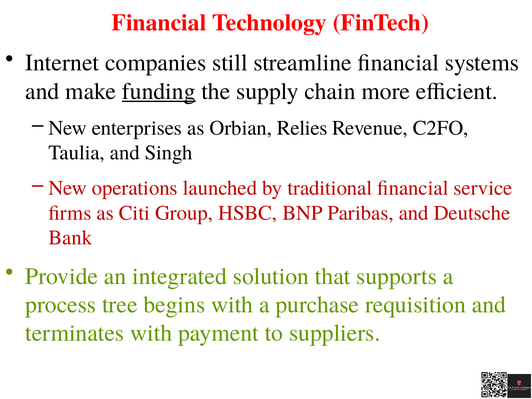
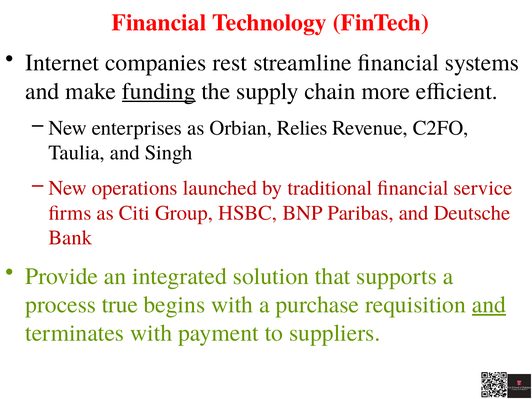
still: still -> rest (230, 63)
tree: tree -> true (120, 305)
and underline: none -> present (489, 305)
